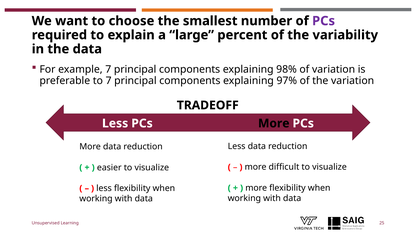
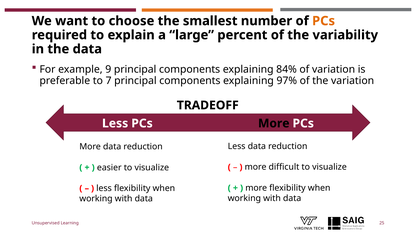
PCs colour: purple -> orange (324, 21)
example 7: 7 -> 9 (108, 69)
98%: 98% -> 84% (286, 69)
